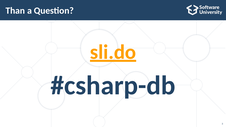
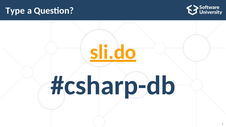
Than: Than -> Type (15, 11)
